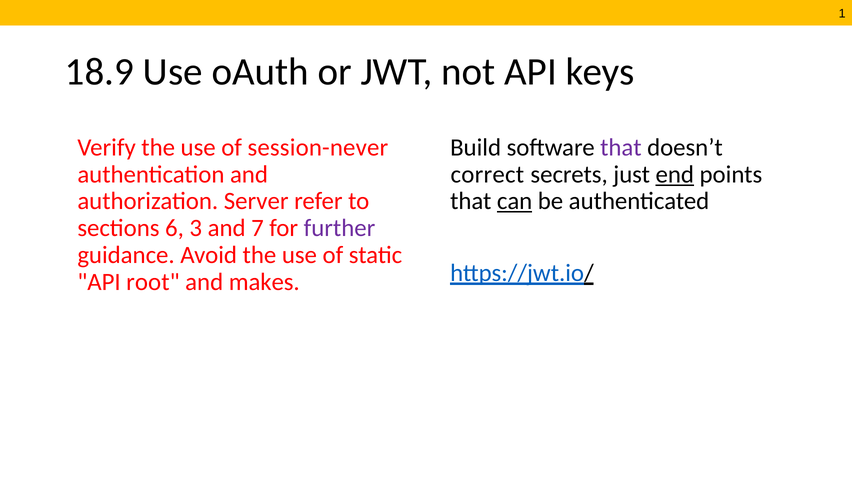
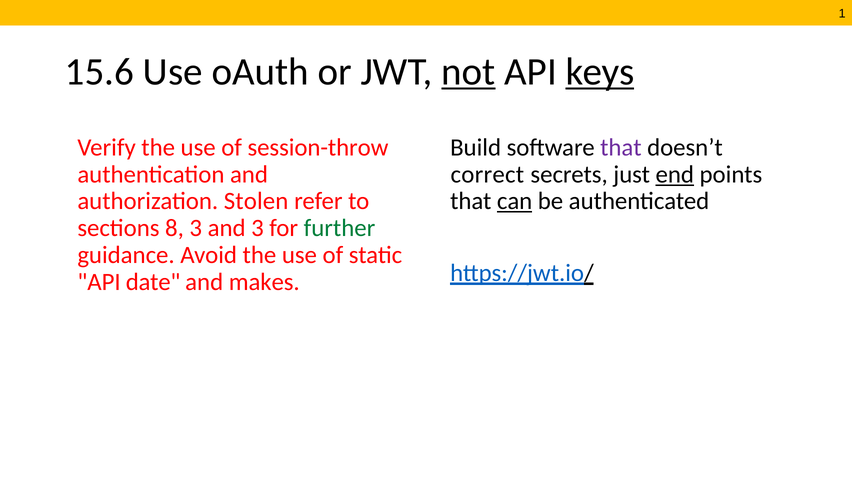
18.9: 18.9 -> 15.6 (100, 72)
not underline: none -> present (468, 72)
keys underline: none -> present (600, 72)
session-never: session-never -> session-throw (318, 147)
Server: Server -> Stolen (256, 201)
6: 6 -> 8 (174, 228)
and 7: 7 -> 3 (257, 228)
further colour: purple -> green (339, 228)
root: root -> date (153, 281)
